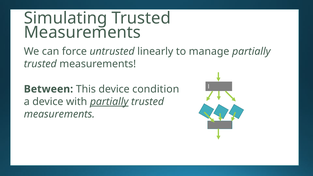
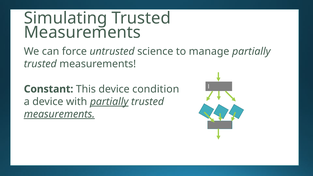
linearly: linearly -> science (155, 52)
Between: Between -> Constant (49, 89)
measurements underline: none -> present (59, 114)
